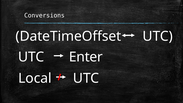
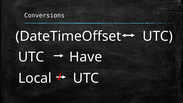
Enter: Enter -> Have (86, 57)
